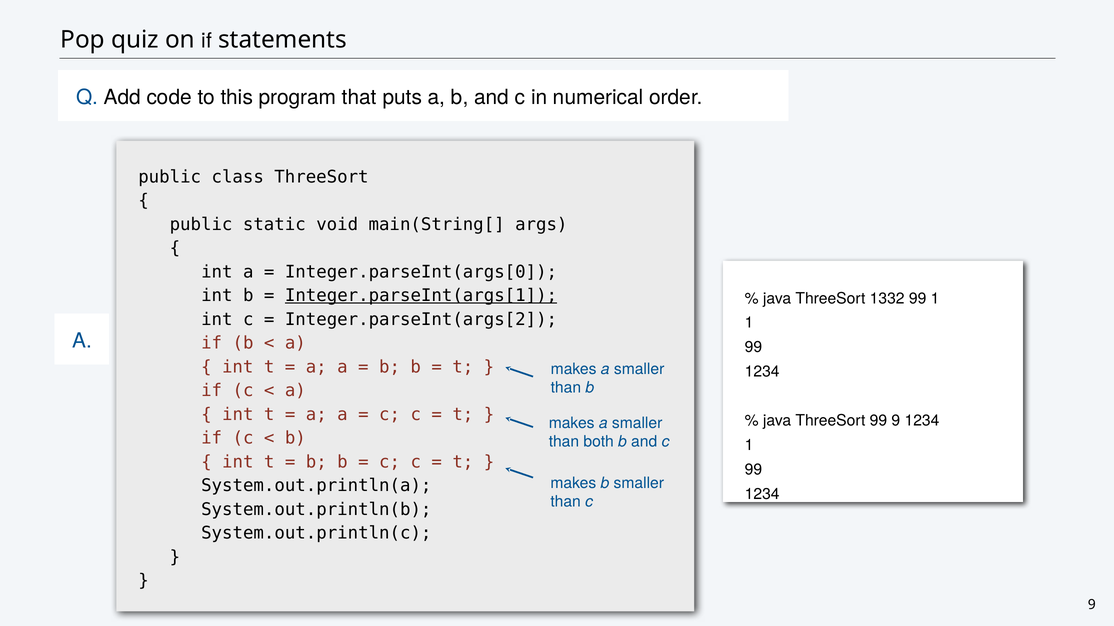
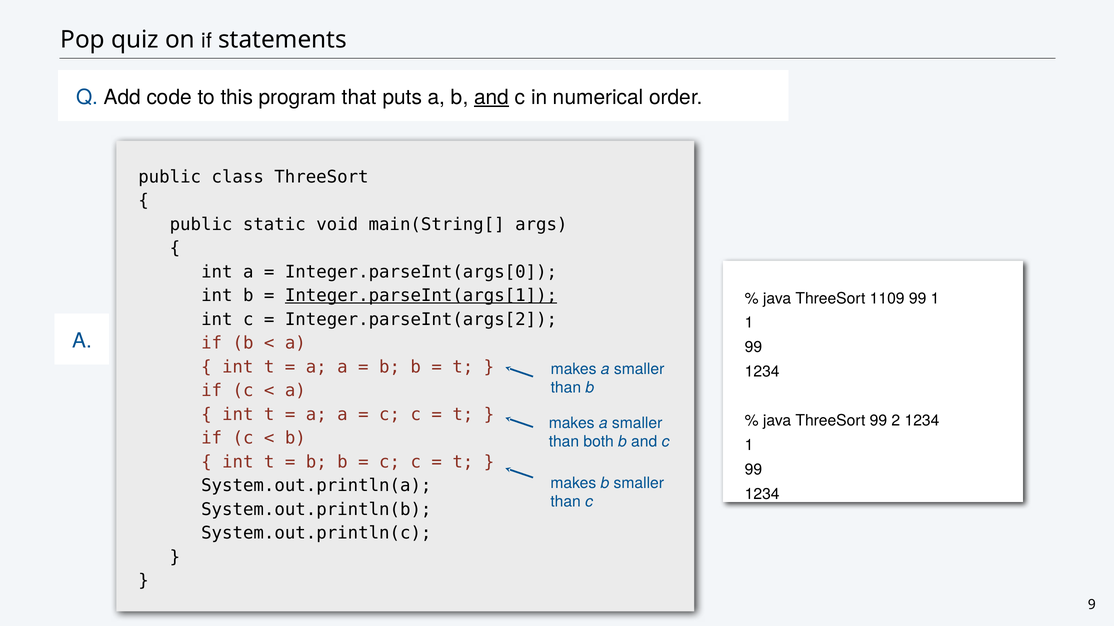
and underline: none -> present (492, 97)
1332: 1332 -> 1109 (887, 299)
99 9: 9 -> 2 (896, 421)
